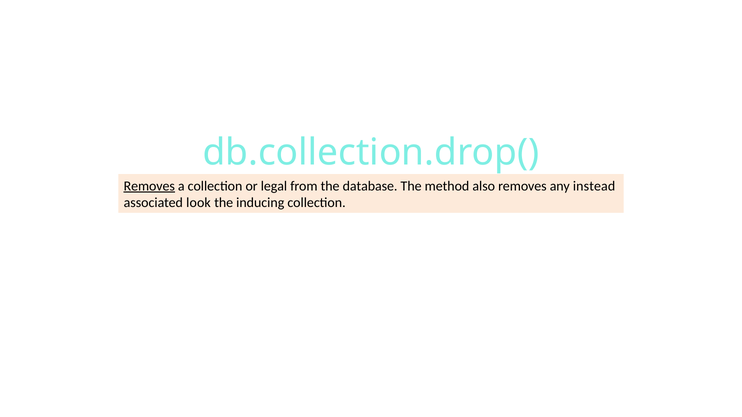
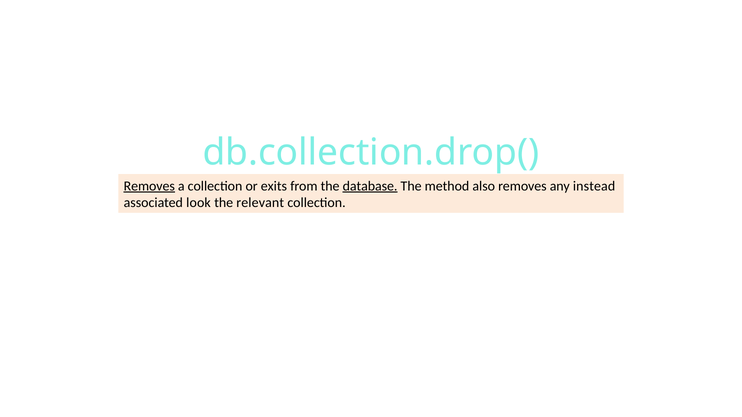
legal: legal -> exits (274, 186)
database underline: none -> present (370, 186)
inducing: inducing -> relevant (260, 203)
